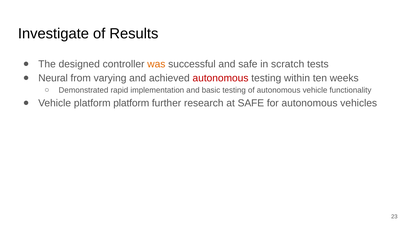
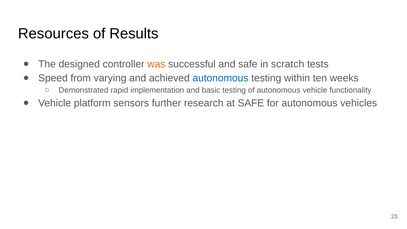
Investigate: Investigate -> Resources (53, 34)
Neural: Neural -> Speed (53, 78)
autonomous colour: red -> blue (220, 78)
platform platform: platform -> sensors (131, 103)
